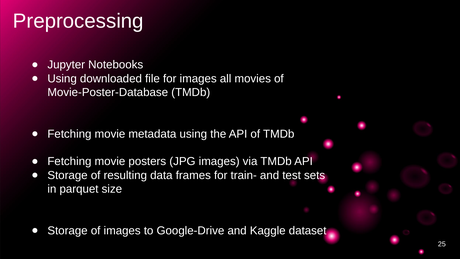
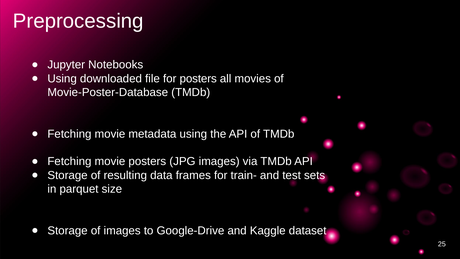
for images: images -> posters (198, 79)
